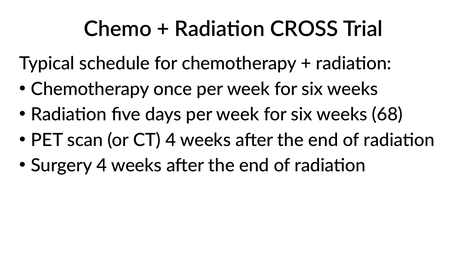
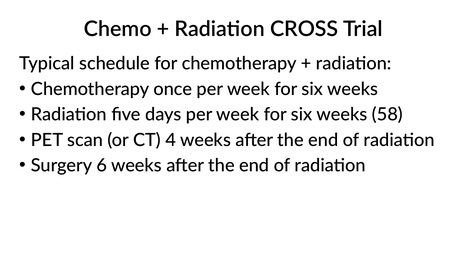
68: 68 -> 58 (387, 115)
Surgery 4: 4 -> 6 (102, 166)
